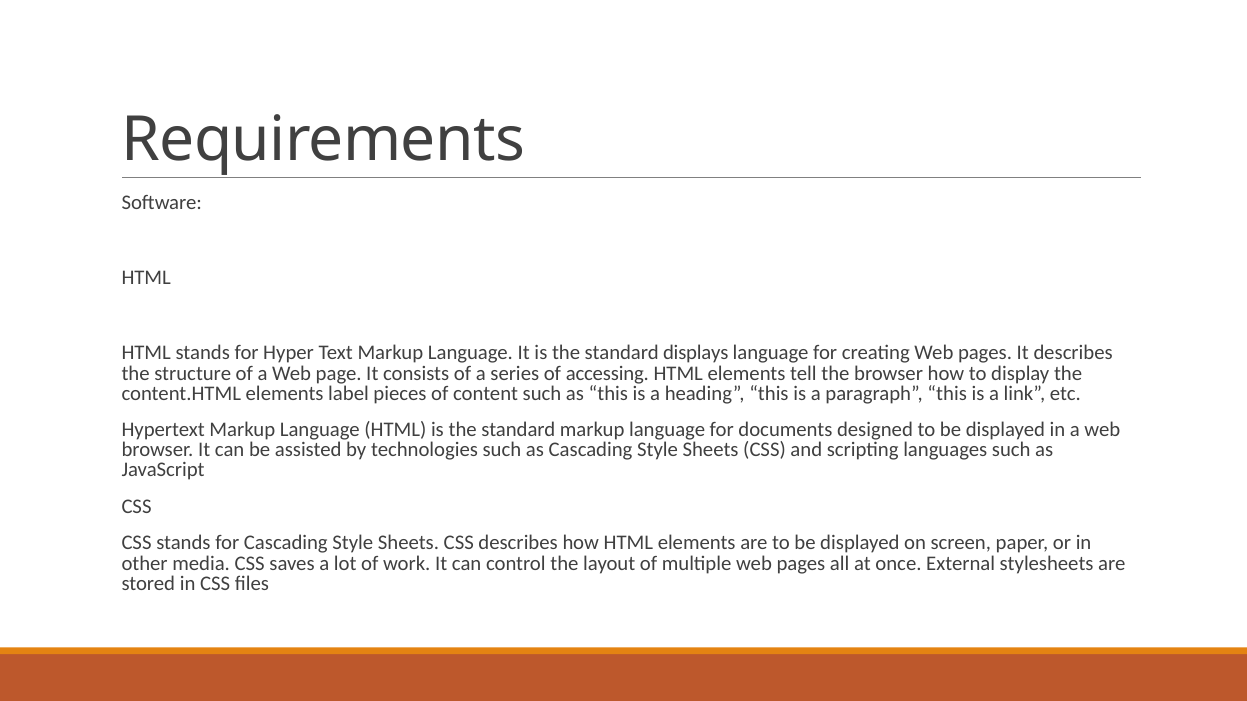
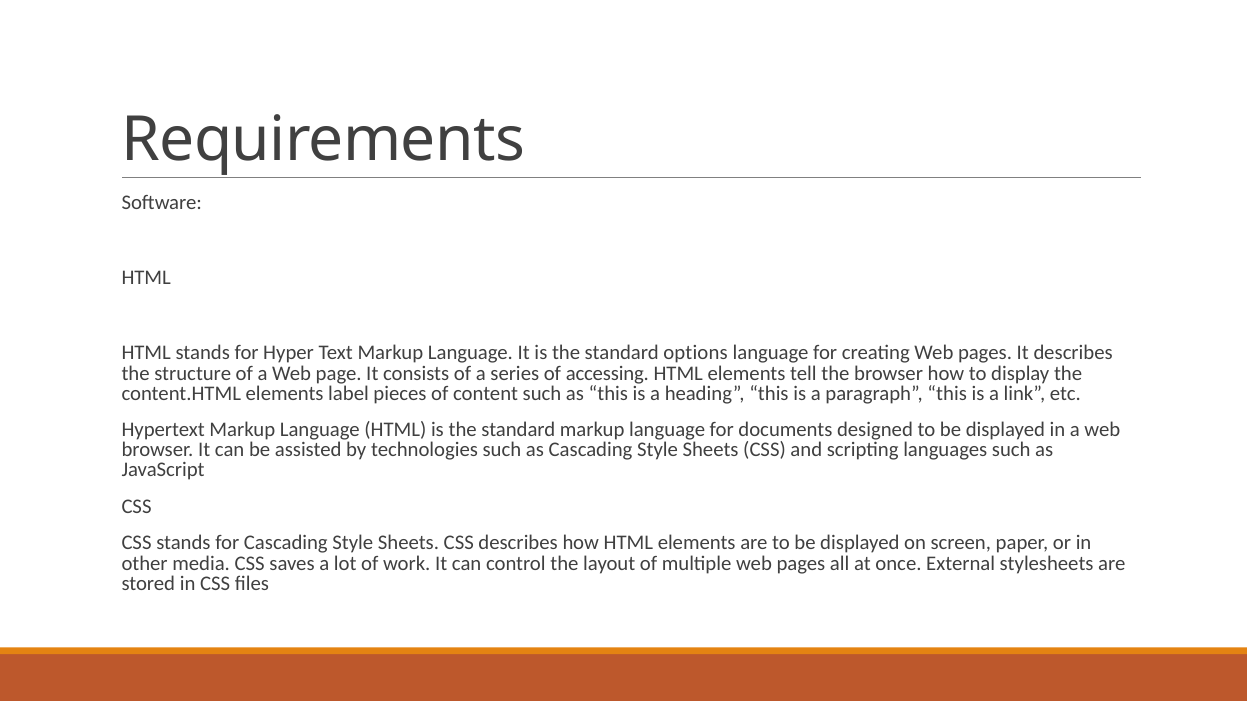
displays: displays -> options (696, 353)
